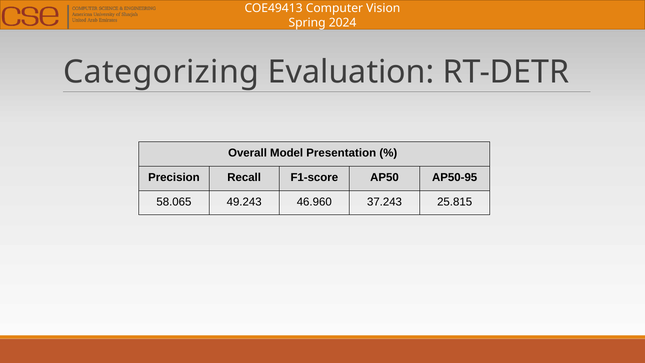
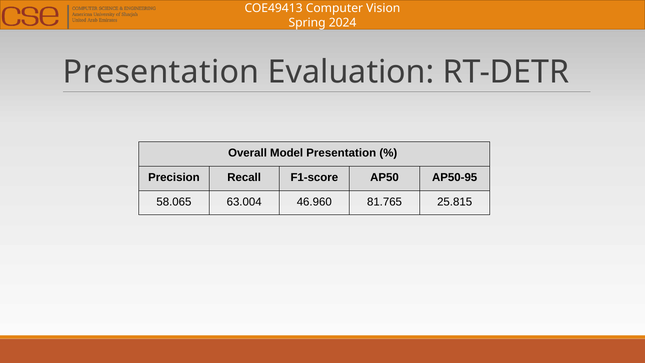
Categorizing: Categorizing -> Presentation (161, 72)
49.243: 49.243 -> 63.004 (244, 202)
37.243: 37.243 -> 81.765 (384, 202)
